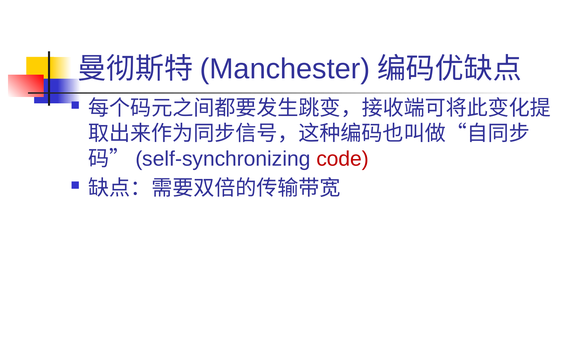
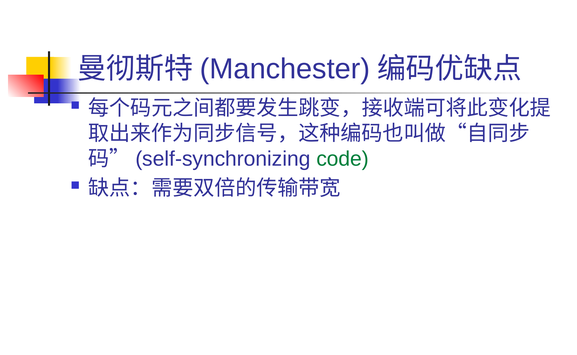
code colour: red -> green (343, 159)
